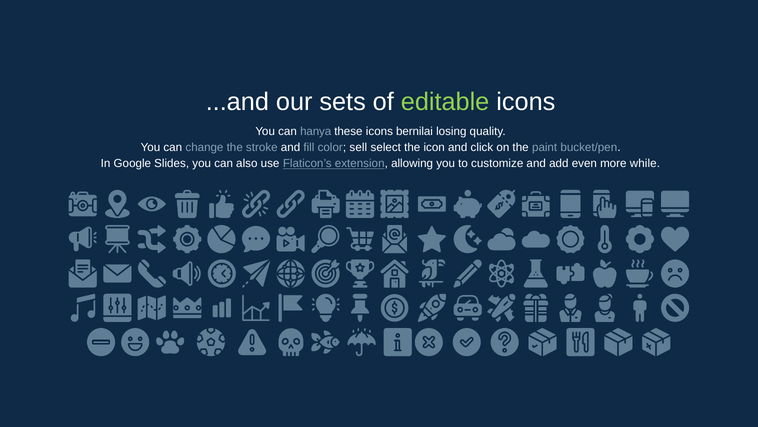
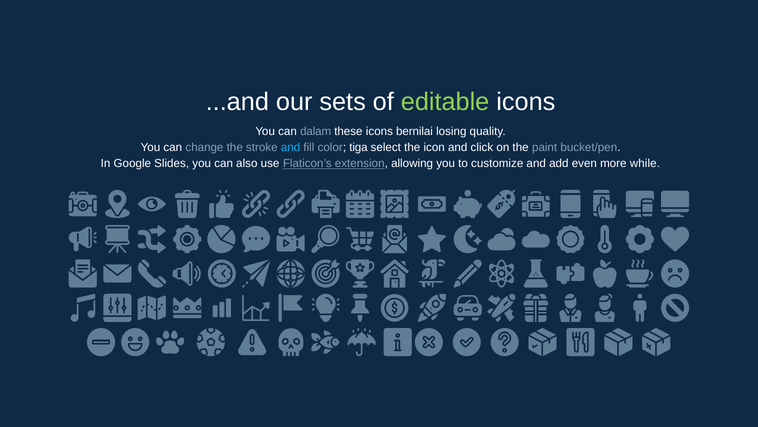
hanya: hanya -> dalam (316, 131)
and colour: white -> light blue (291, 147)
sell: sell -> tiga (358, 147)
